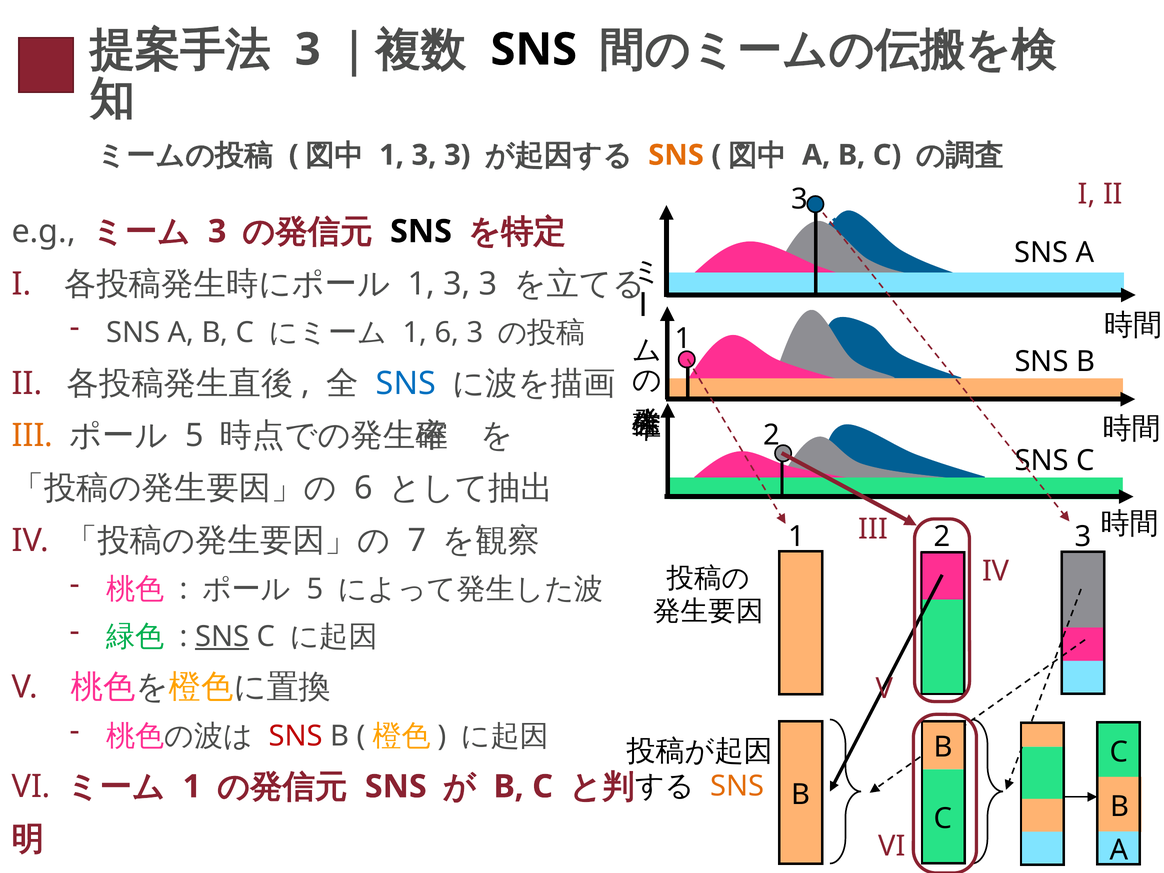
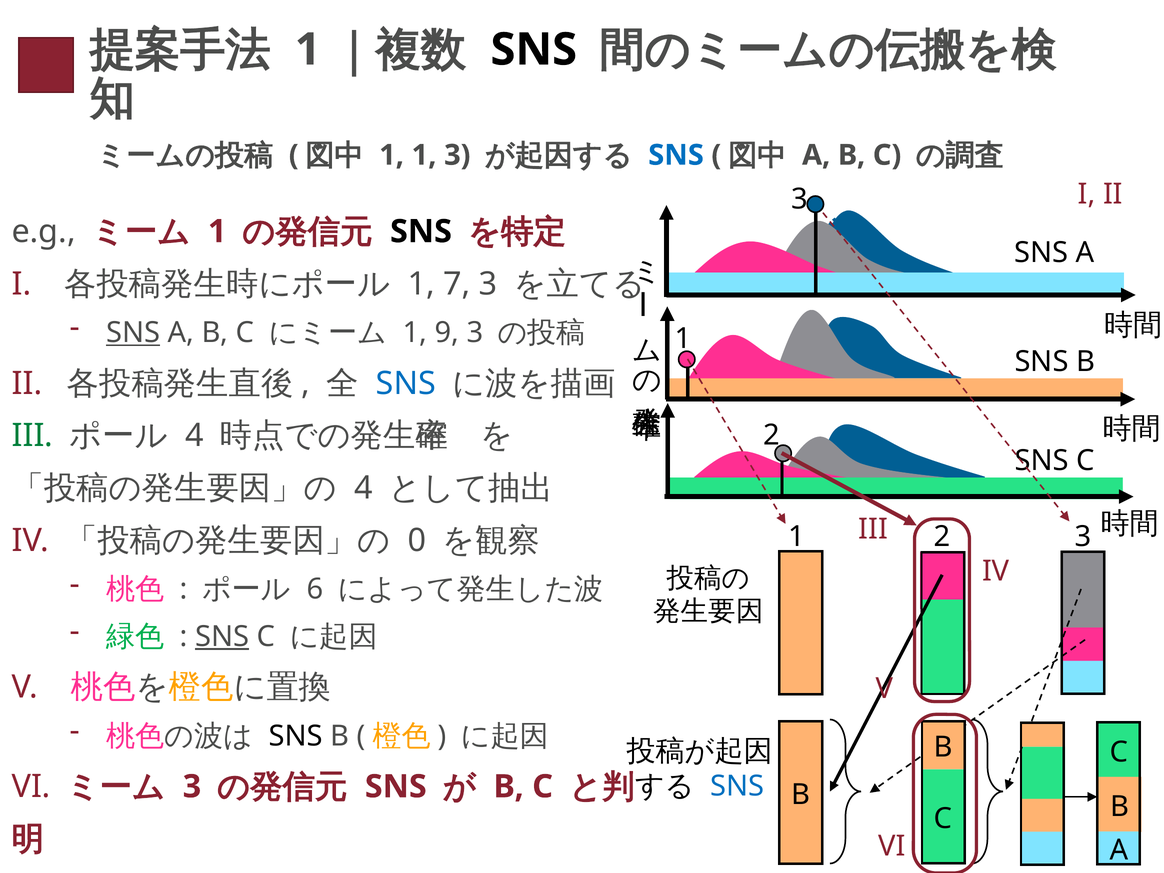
3: 3 -> 1 (308, 50)
3: 3 -> 1 (424, 155)
SNS colour: orange -> blue (676, 155)
3: 3 -> 1 (217, 232)
3: 3 -> 7 (457, 284)
SNS underline: none -> present (133, 333)
1 6: 6 -> 9 (447, 333)
III colour: orange -> green (32, 436)
5: 5 -> 4 (195, 436)
6: 6 -> 4 (364, 488)
7: 7 -> 0 (417, 541)
5: 5 -> 6 (315, 589)
SNS colour: red -> black (296, 736)
SNS colour: orange -> blue (737, 786)
1: 1 -> 3 (192, 787)
